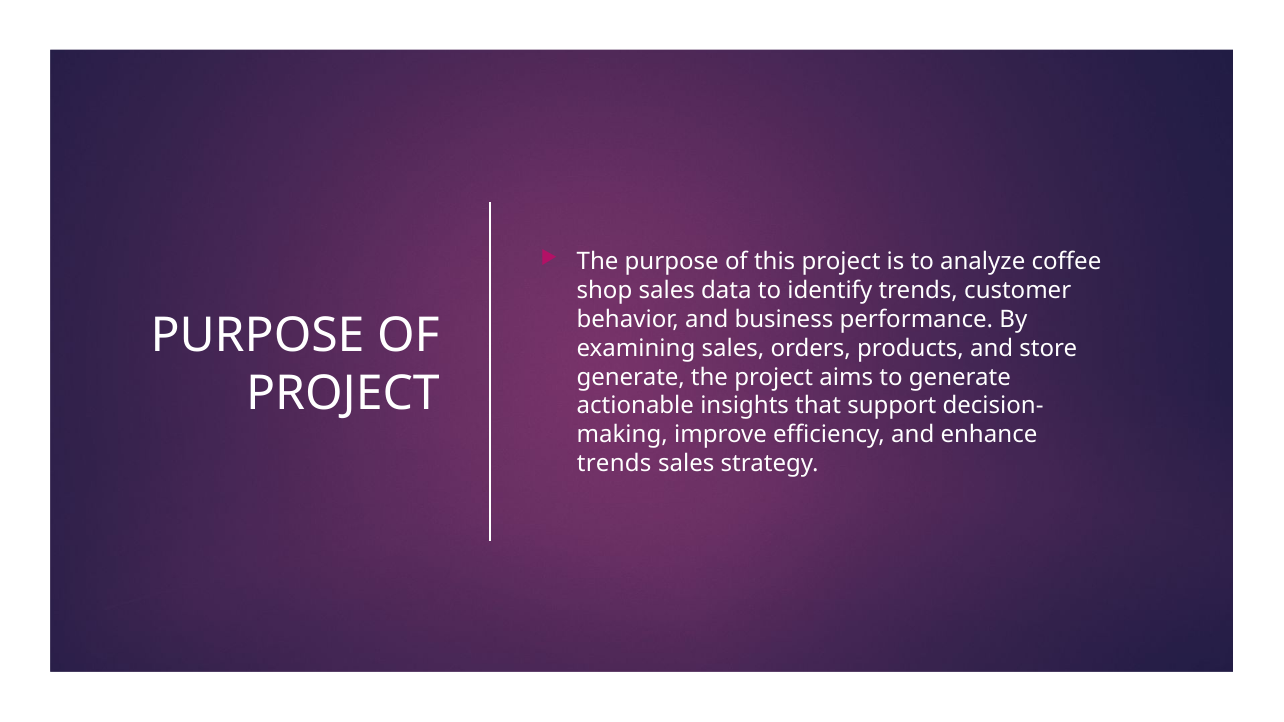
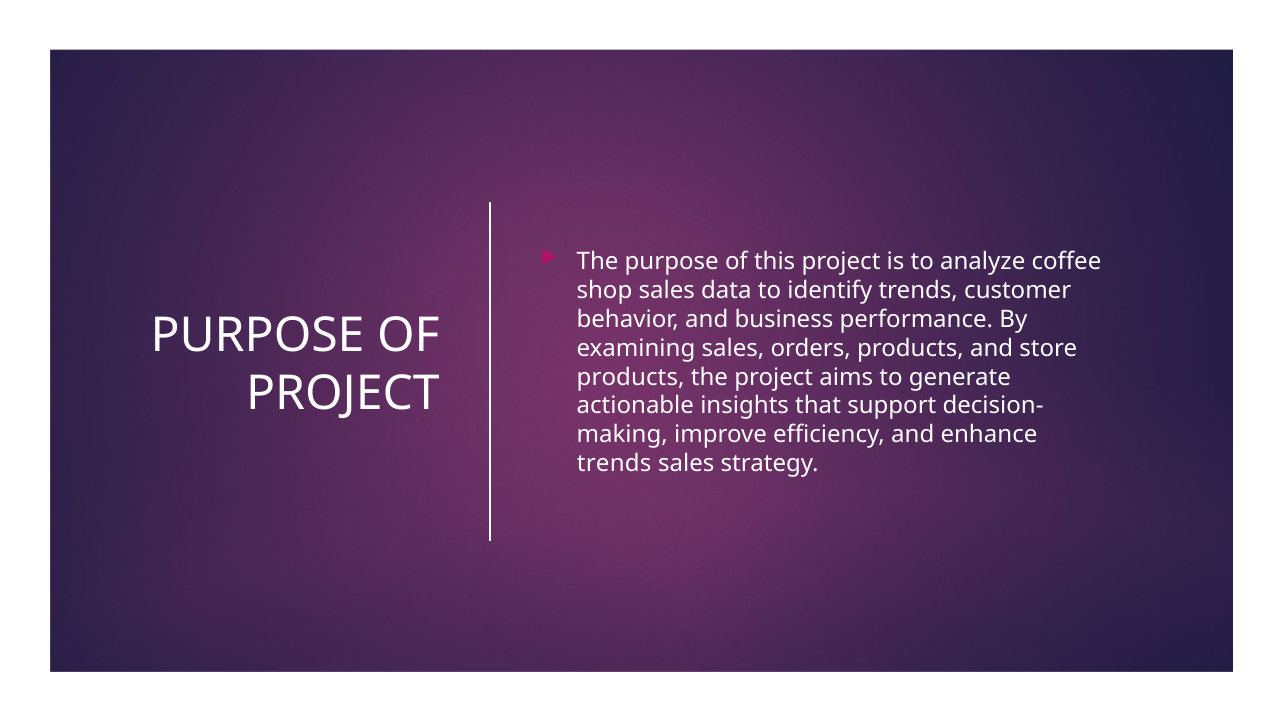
generate: generate -> products (631, 377)
